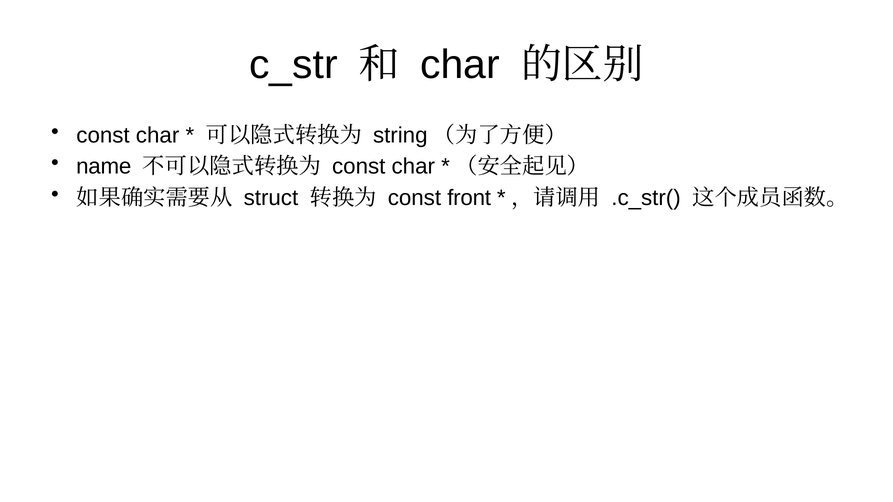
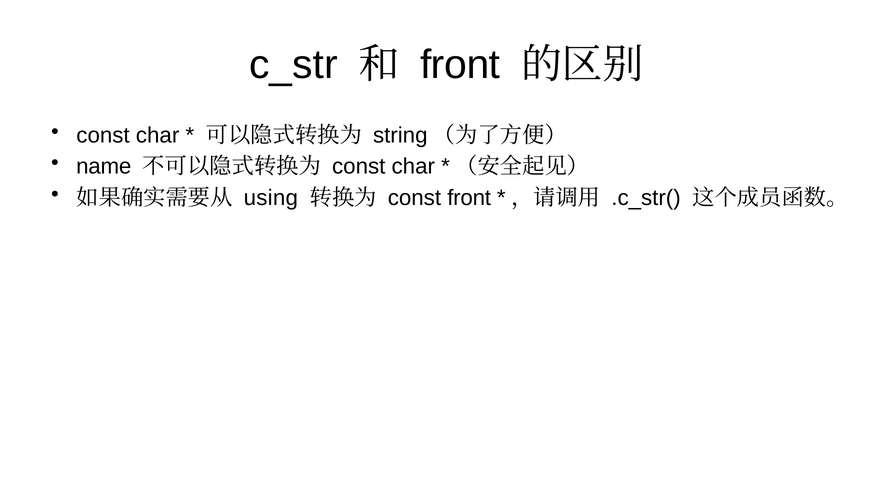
char: char -> front (460, 65)
struct: struct -> using (271, 198)
